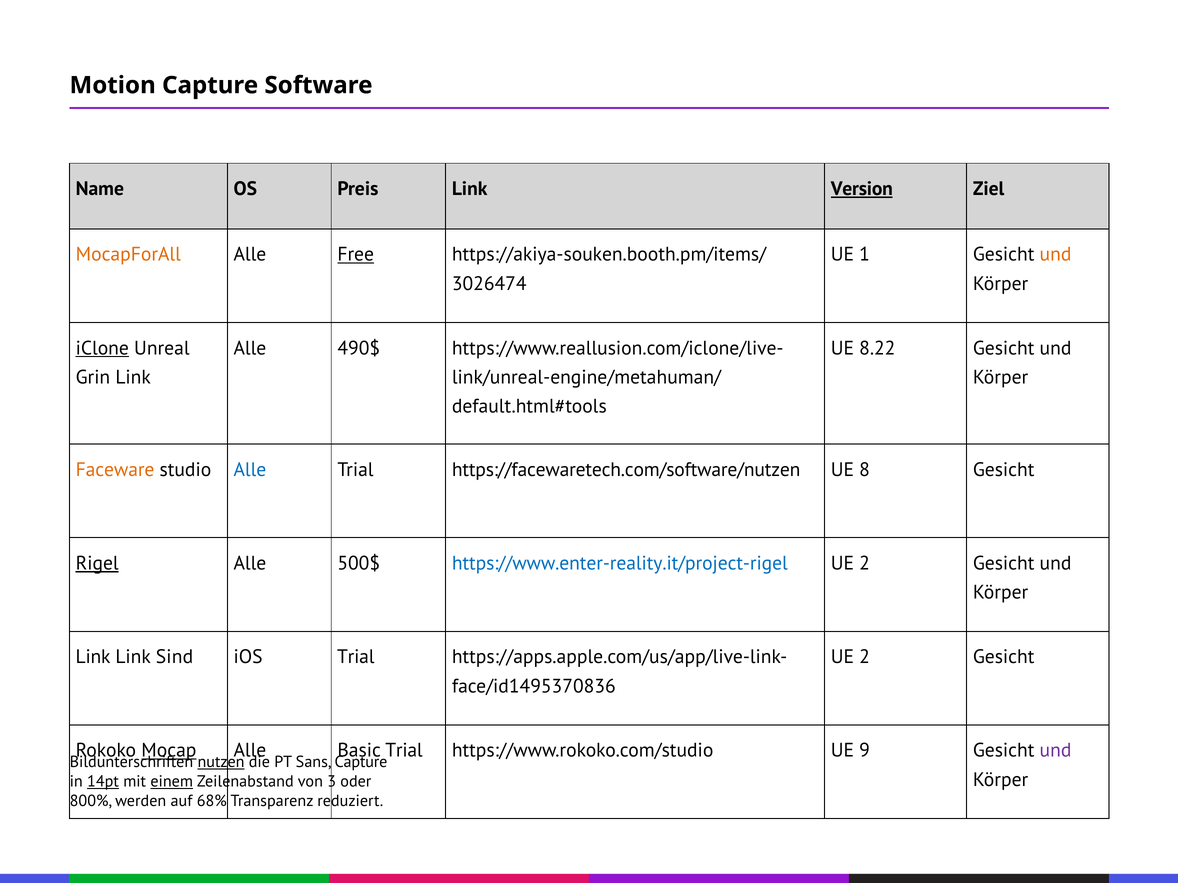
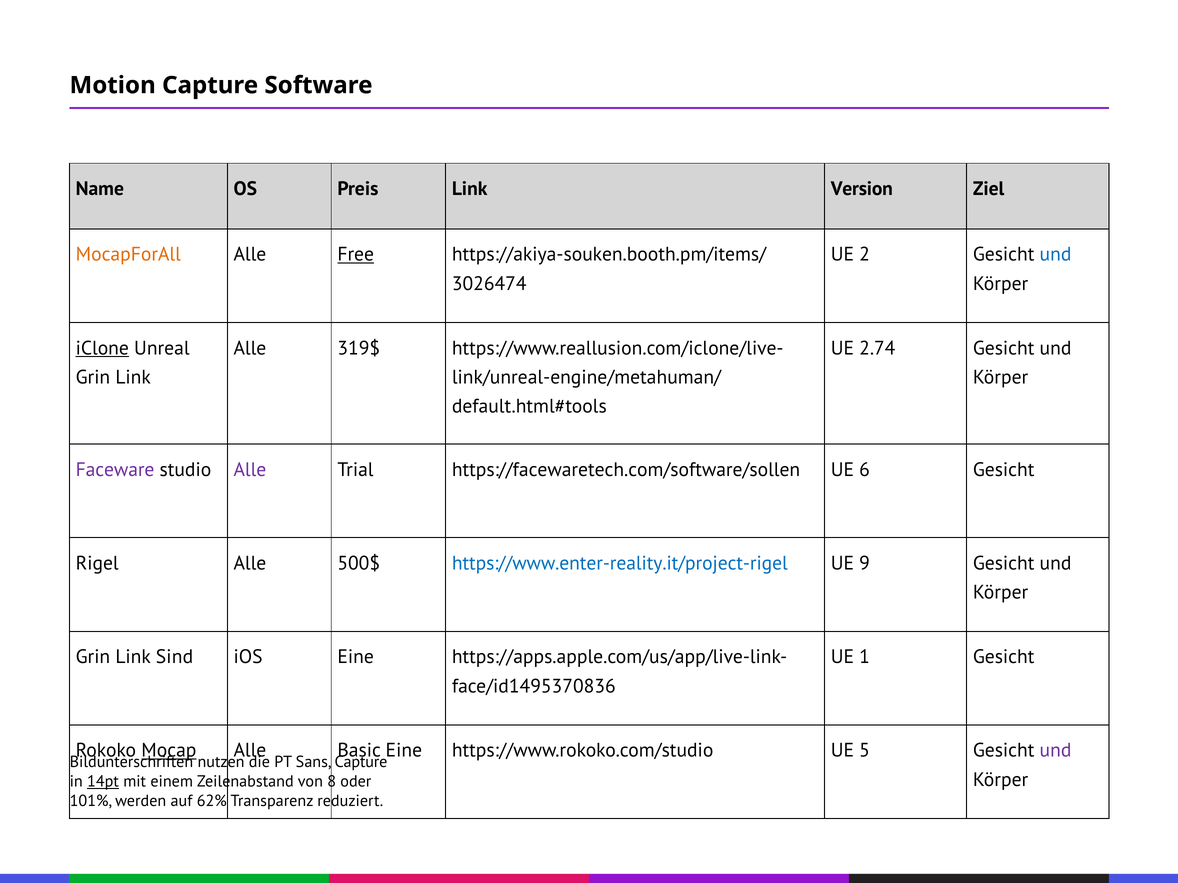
Version underline: present -> none (862, 189)
1: 1 -> 2 (865, 255)
und colour: orange -> blue (1056, 255)
490$: 490$ -> 319$ (359, 348)
8.22: 8.22 -> 2.74 (877, 348)
Faceware colour: orange -> purple (115, 470)
Alle colour: blue -> purple (250, 470)
https://facewaretech.com/software/nutzen: https://facewaretech.com/software/nutzen -> https://facewaretech.com/software/sollen (626, 470)
8: 8 -> 6 (865, 470)
Rigel underline: present -> none (97, 564)
2: 2 -> 9 (865, 564)
Link: Link -> Grin (93, 657)
iOS Trial: Trial -> Eine (356, 657)
2: 2 -> 1 (865, 657)
Basic Trial: Trial -> Eine (404, 751)
9: 9 -> 5 (865, 751)
nutzen underline: present -> none (221, 763)
einem underline: present -> none (172, 782)
3: 3 -> 8 (332, 782)
800%: 800% -> 101% (91, 801)
68%: 68% -> 62% (212, 801)
